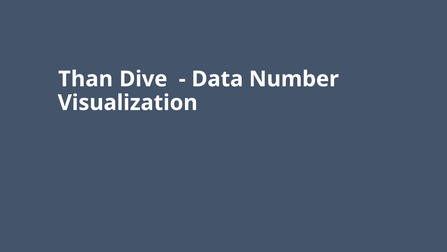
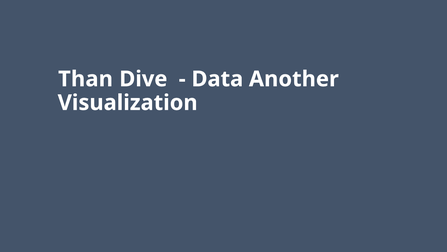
Number: Number -> Another (294, 79)
